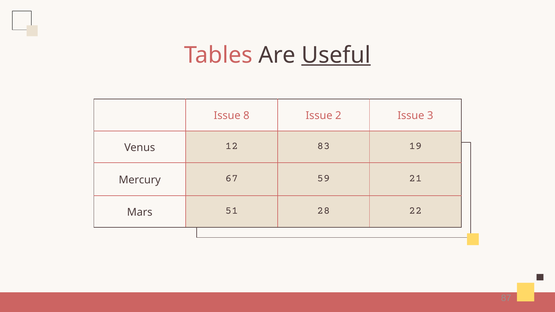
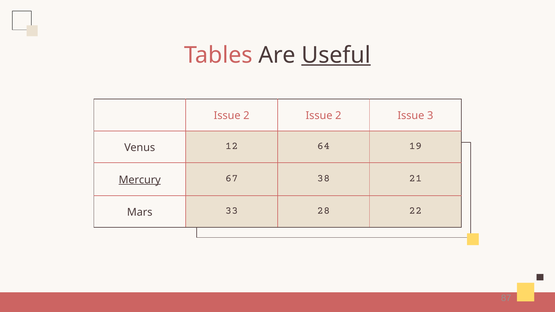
8: 8 -> 2 (246, 116)
83: 83 -> 64 (324, 146)
Mercury underline: none -> present (140, 180)
59: 59 -> 38 (324, 178)
51: 51 -> 33 (232, 210)
